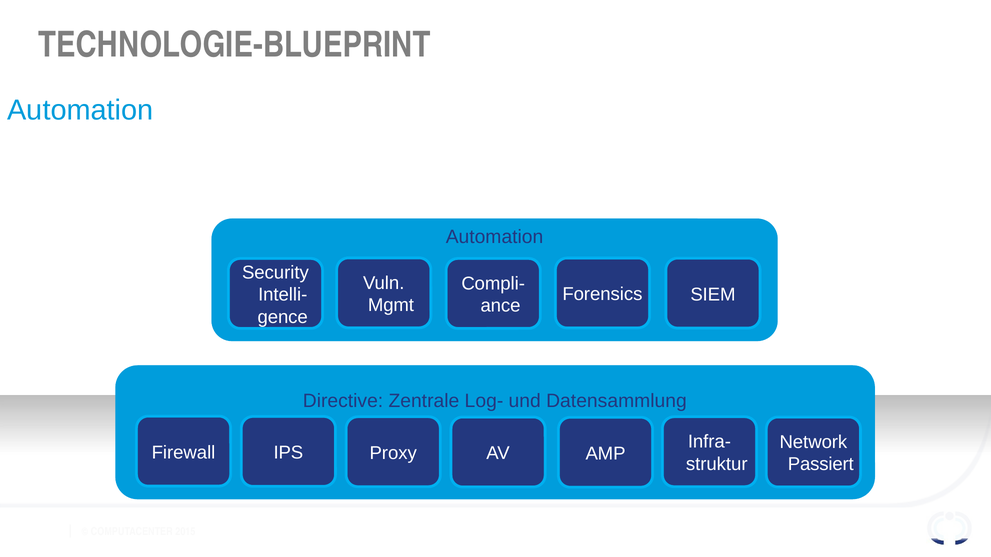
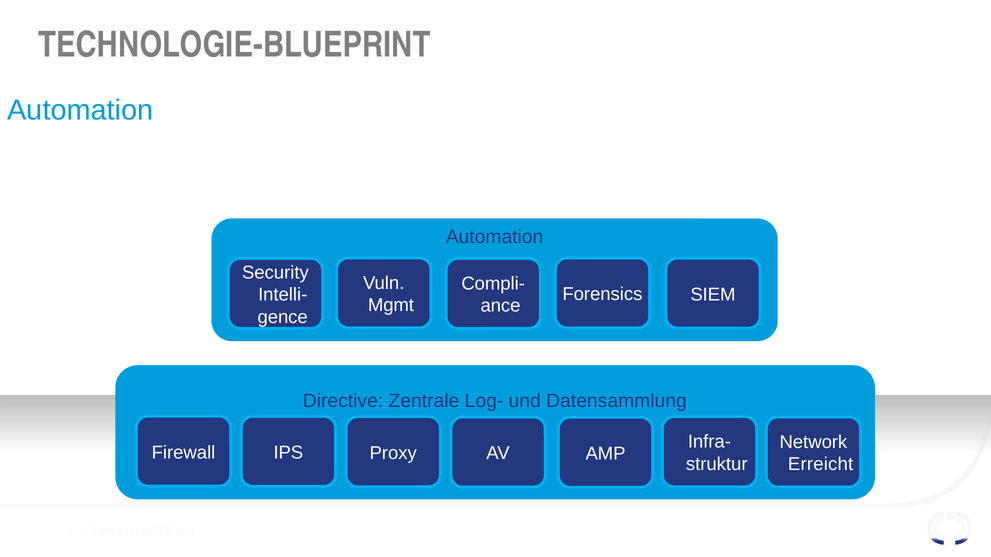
Passiert: Passiert -> Erreicht (821, 465)
